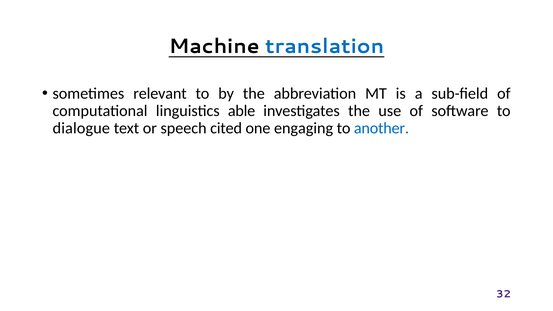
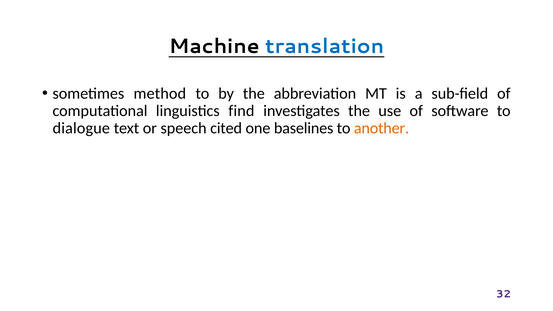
relevant: relevant -> method (160, 93)
able: able -> find (241, 111)
engaging: engaging -> baselines (304, 128)
another colour: blue -> orange (381, 128)
